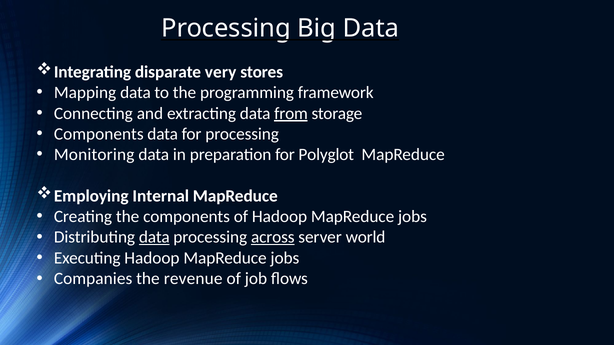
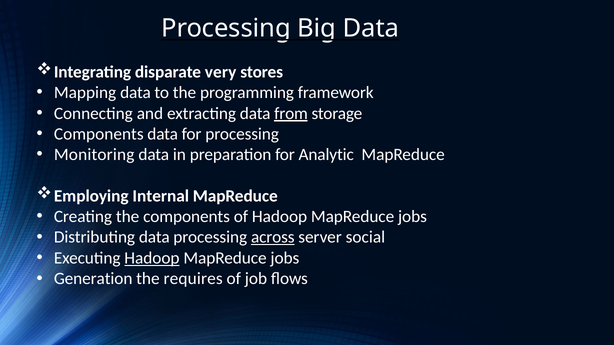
Polyglot: Polyglot -> Analytic (326, 155)
data underline: present -> none (154, 238)
world: world -> social (365, 238)
Hadoop underline: none -> present (152, 258)
Companies: Companies -> Generation (93, 279)
revenue: revenue -> requires (193, 279)
